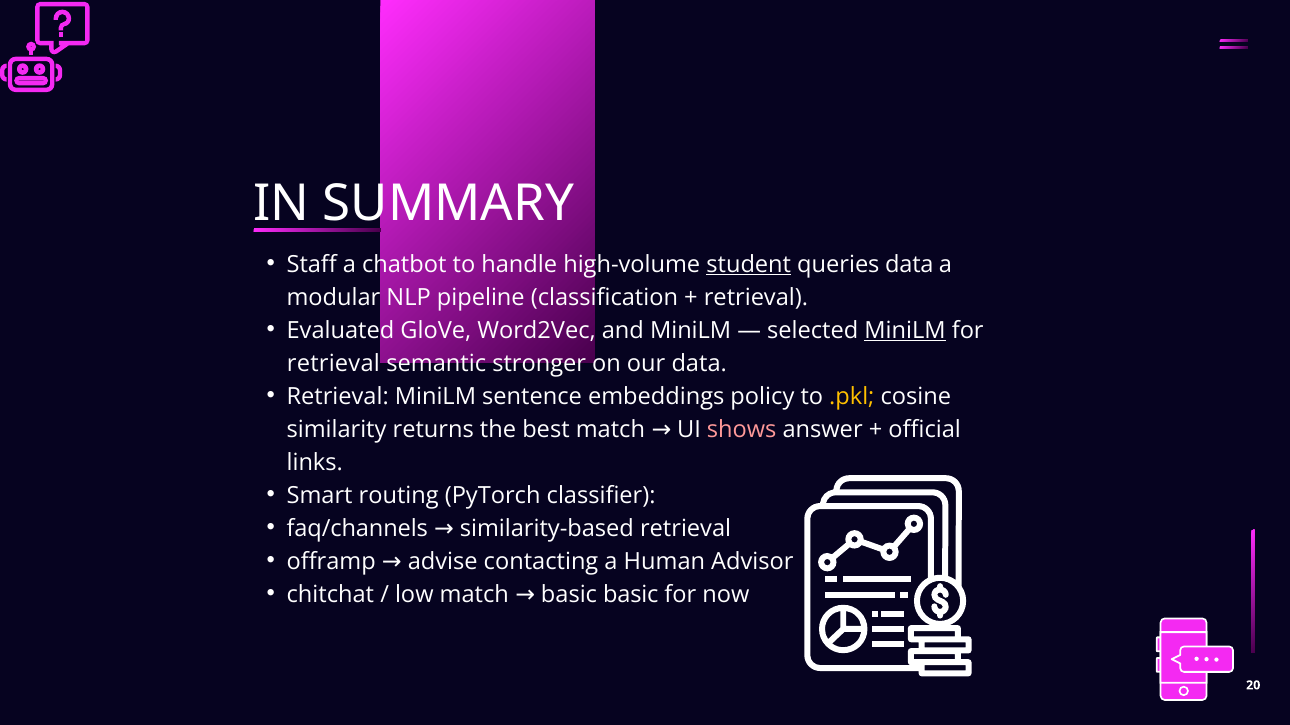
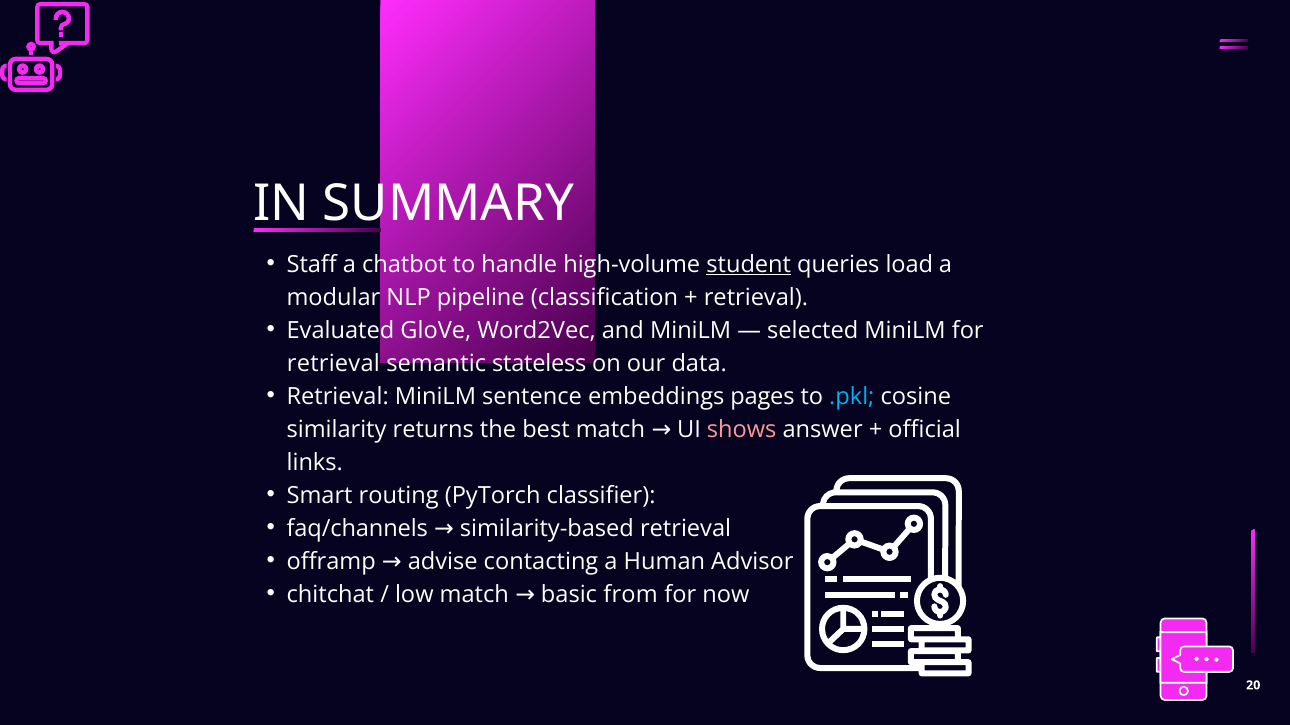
queries data: data -> load (909, 264)
MiniLM underline: present -> none (905, 331)
stronger: stronger -> stateless (539, 364)
policy: policy -> pages (763, 397)
.pkl colour: yellow -> light blue (852, 397)
basic basic: basic -> from (631, 595)
